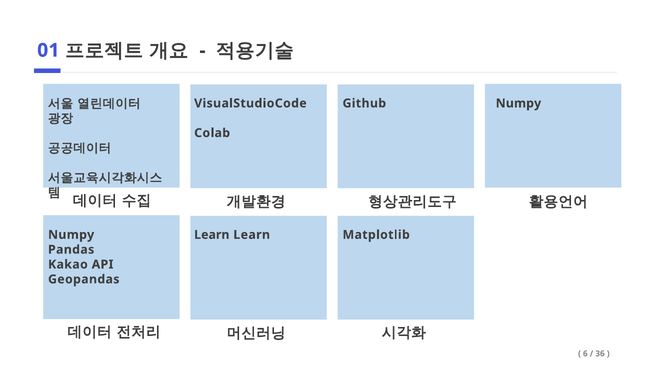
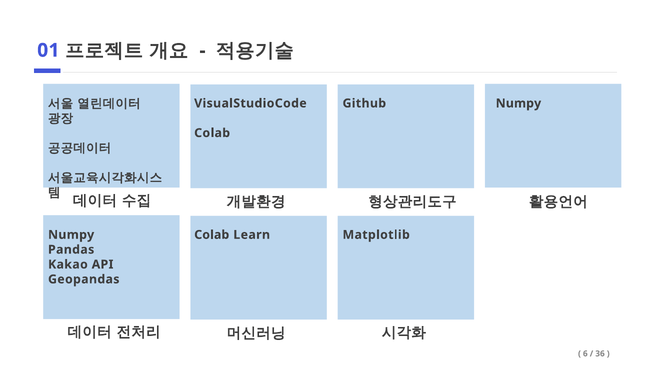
Learn: Learn -> Colab (212, 235)
